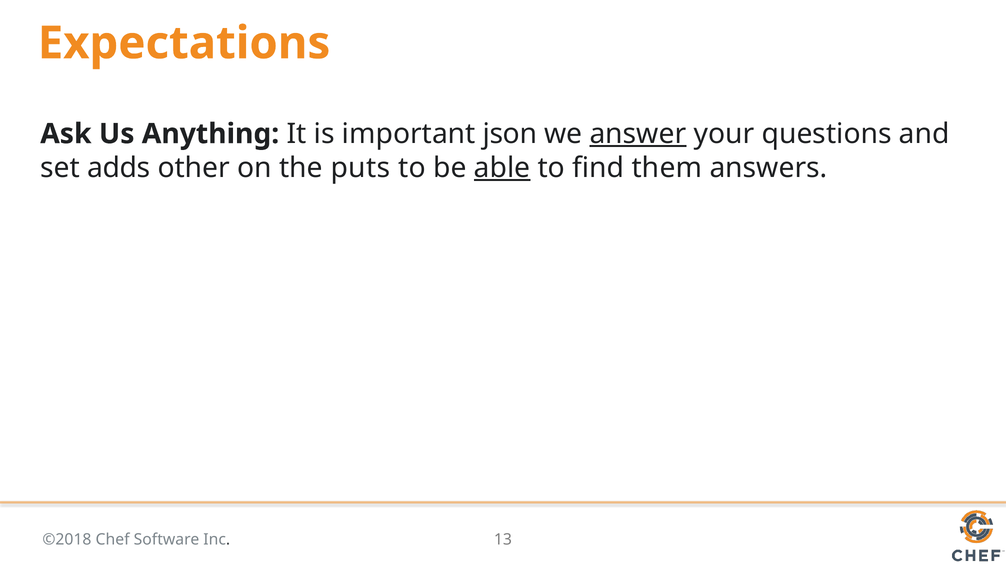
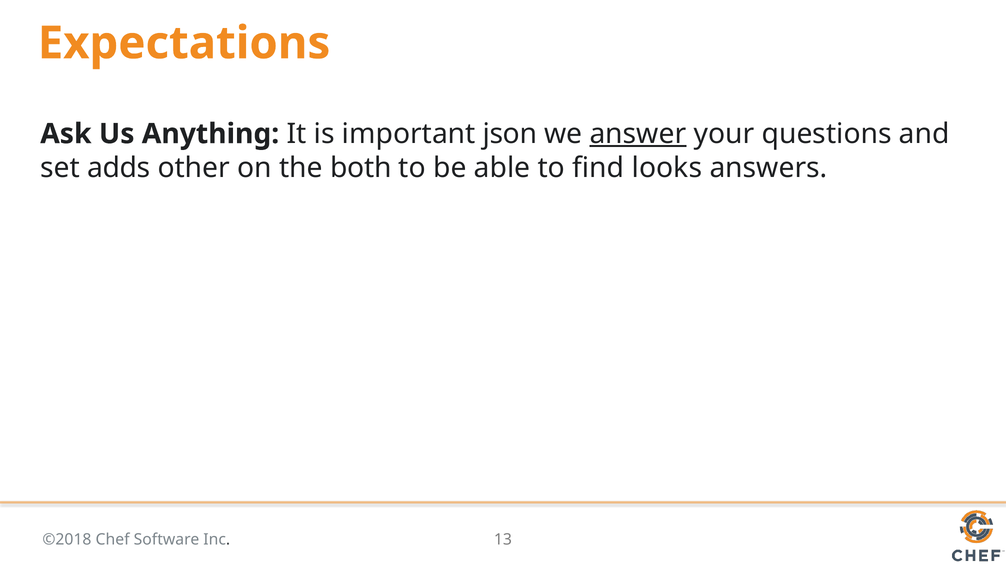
puts: puts -> both (361, 168)
able underline: present -> none (502, 168)
them: them -> looks (667, 168)
